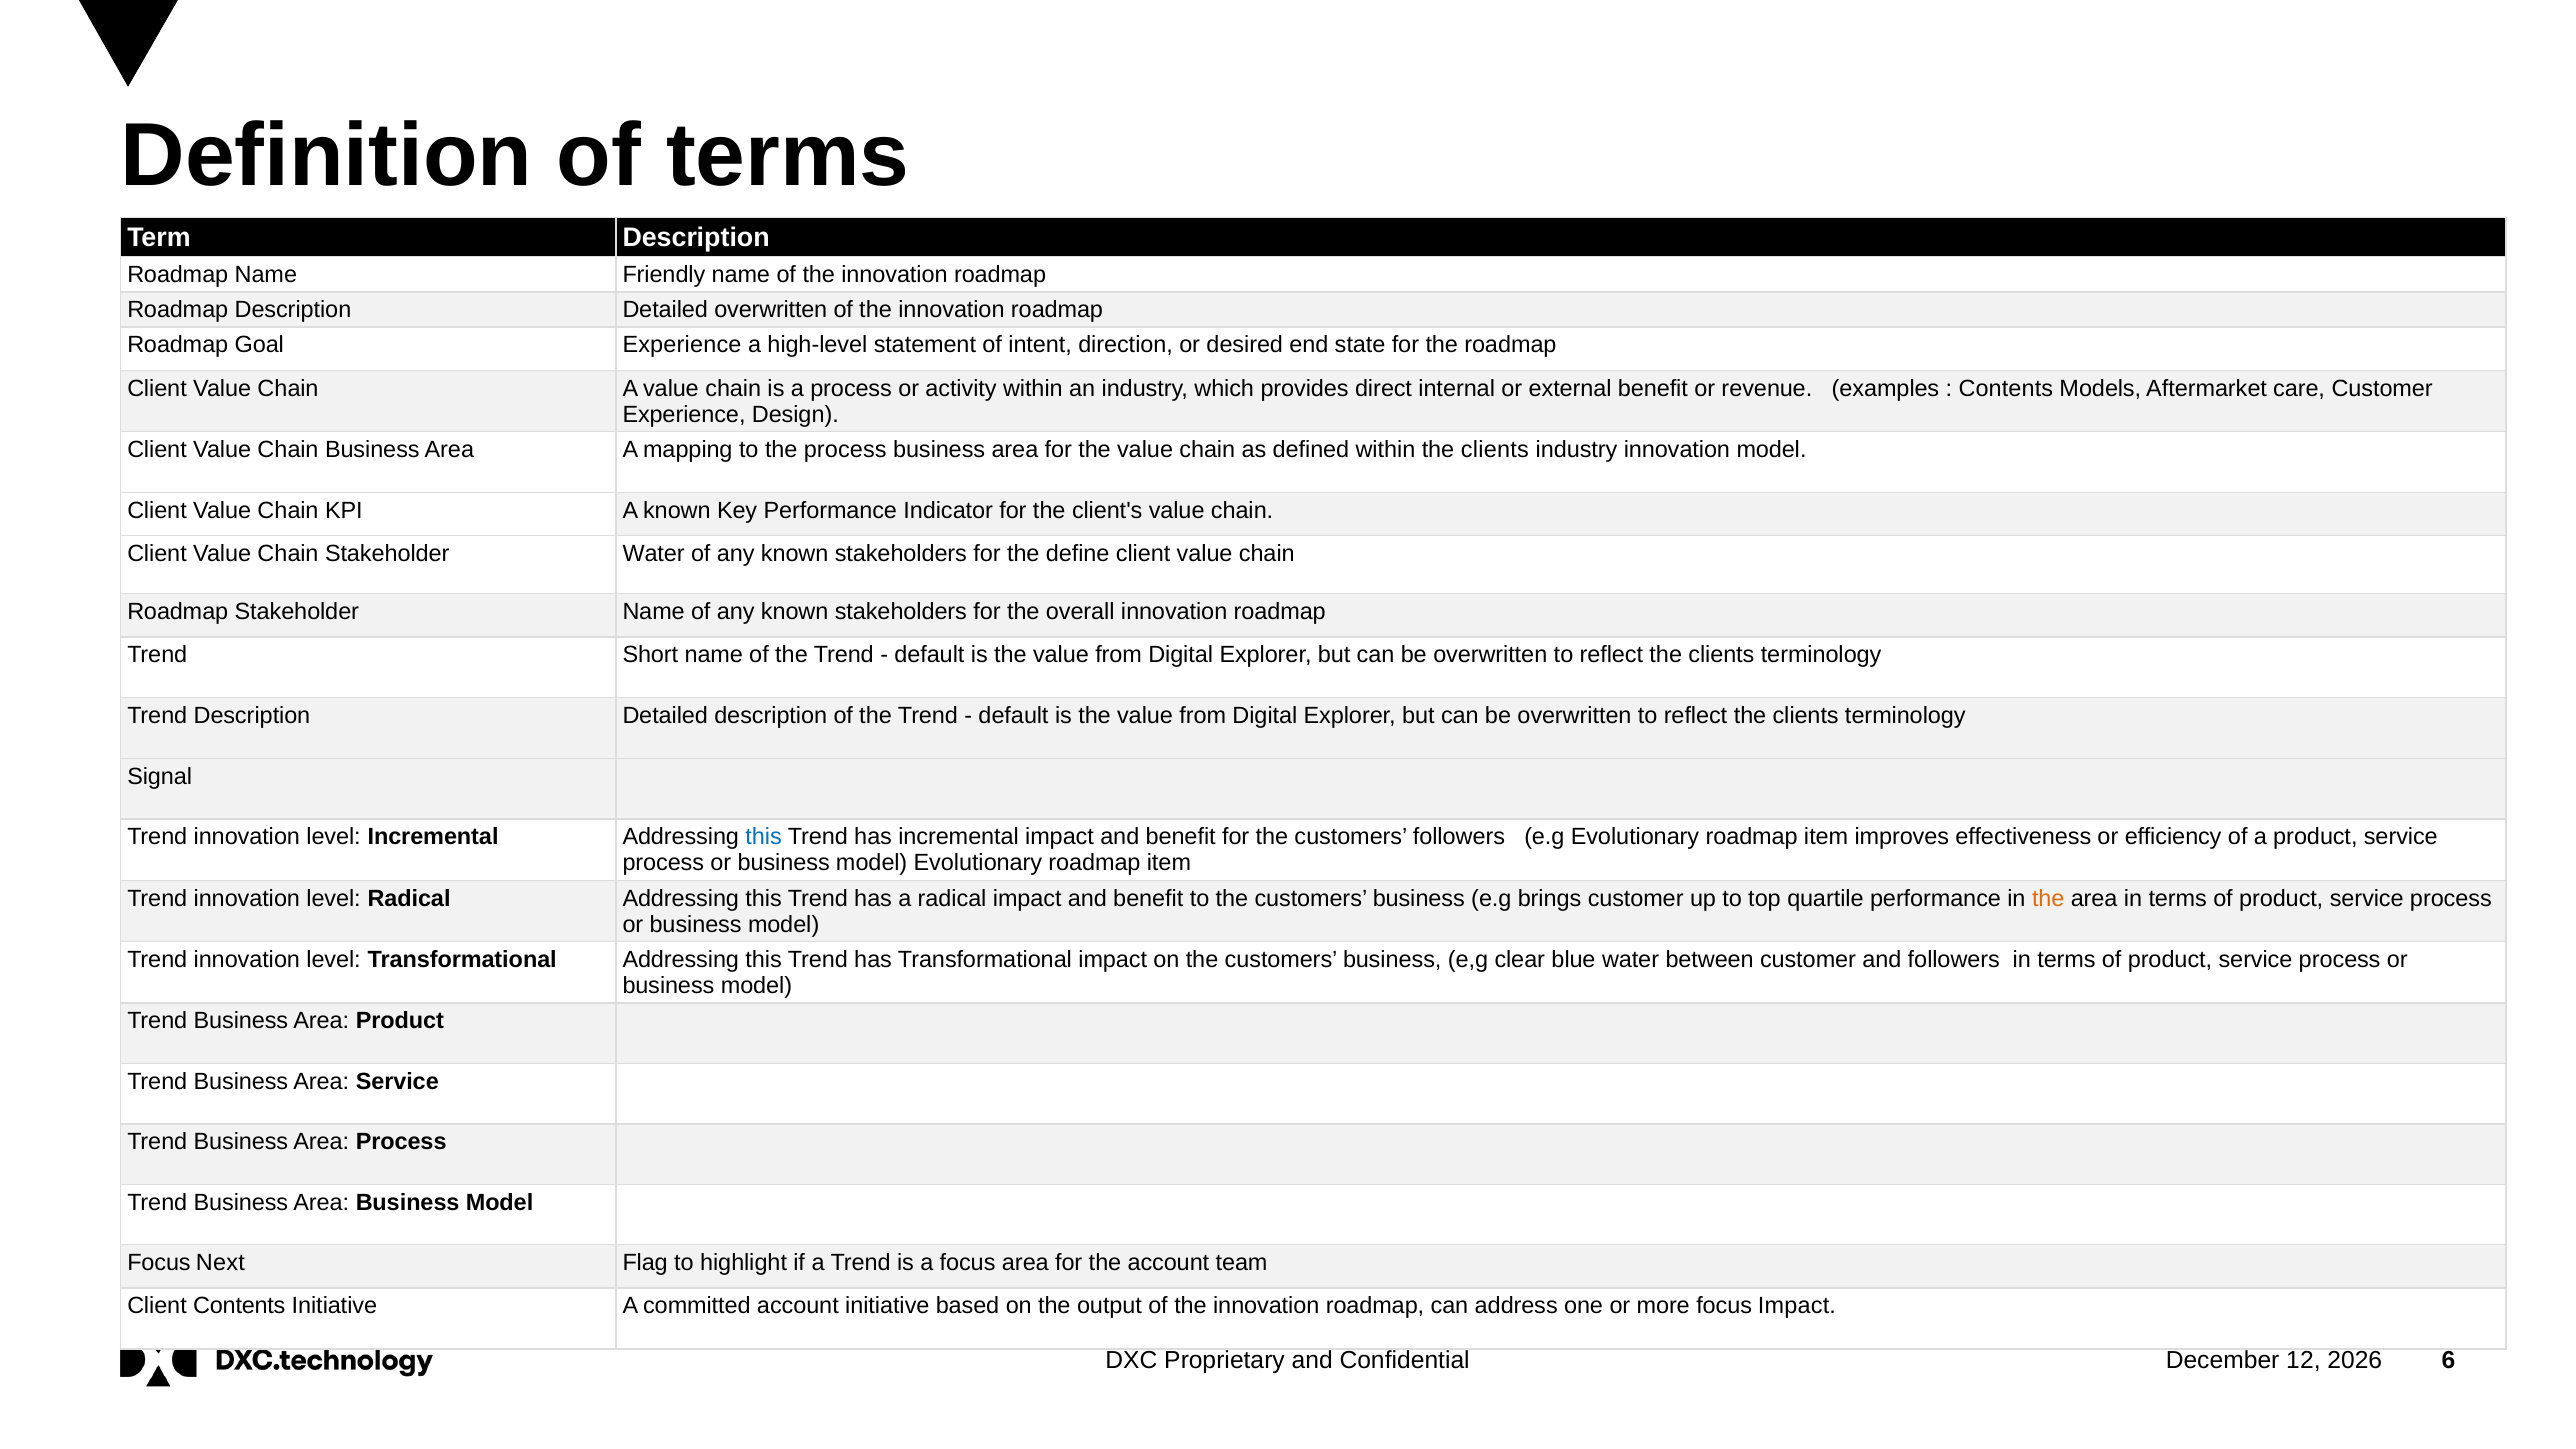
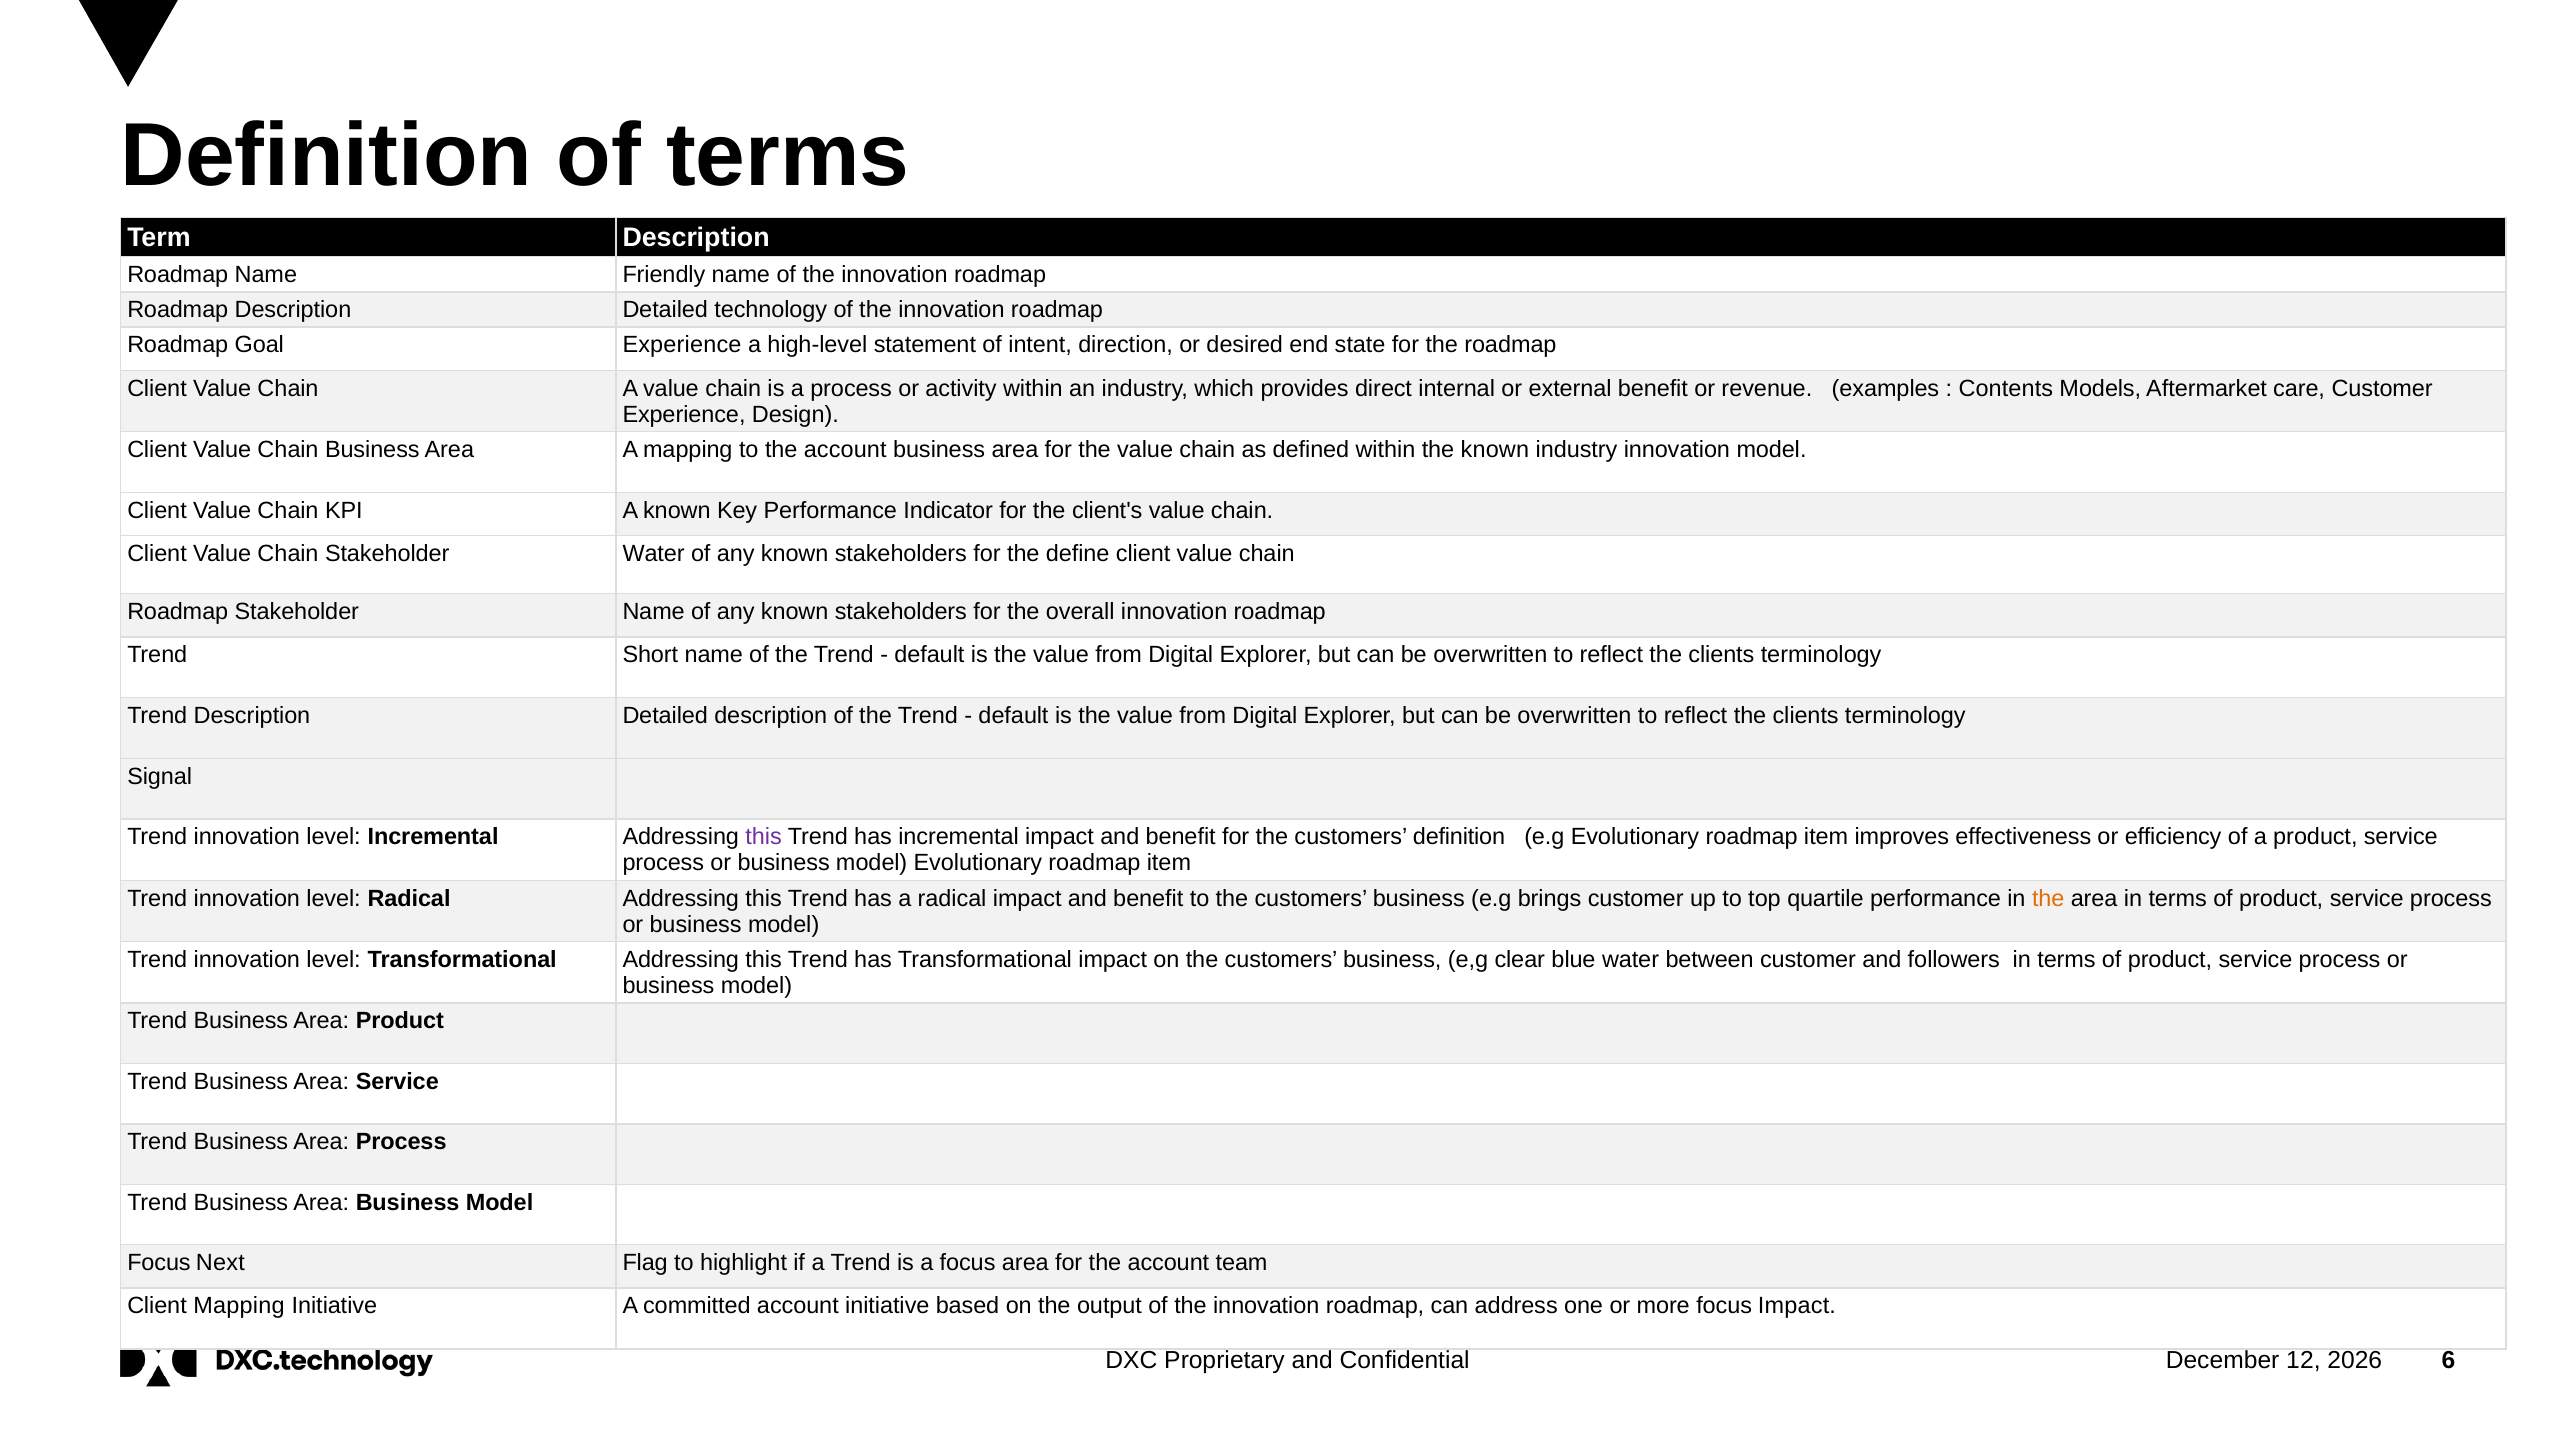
Detailed overwritten: overwritten -> technology (771, 310)
to the process: process -> account (845, 450)
within the clients: clients -> known (1495, 450)
this colour: blue -> purple (764, 837)
customers followers: followers -> definition (1459, 837)
Client Contents: Contents -> Mapping (239, 1306)
